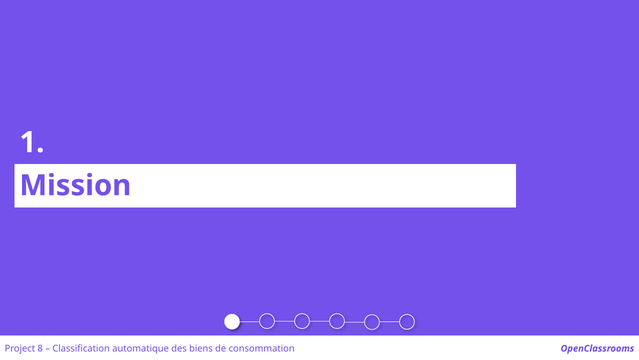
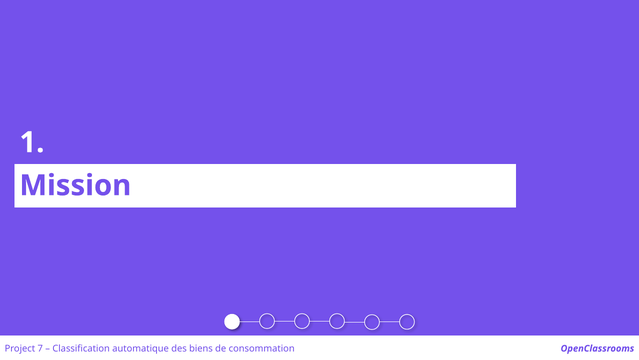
8: 8 -> 7 (40, 348)
